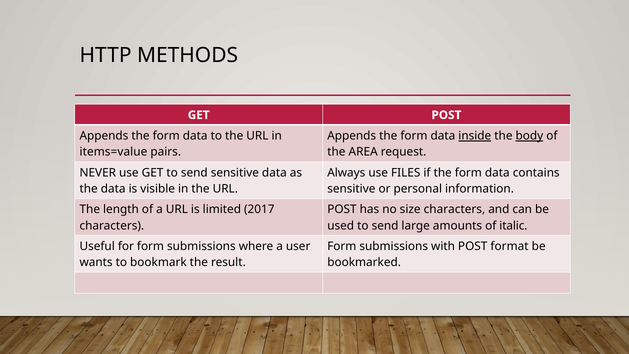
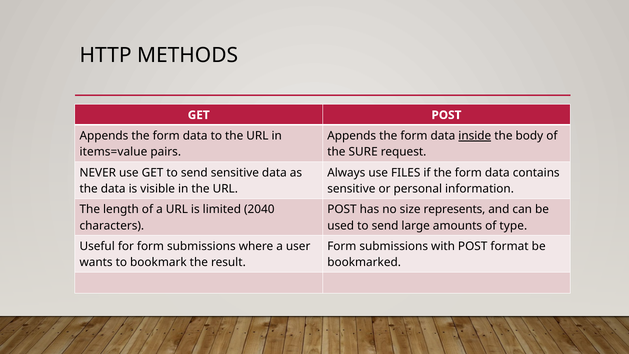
body underline: present -> none (529, 136)
AREA: AREA -> SURE (363, 152)
2017: 2017 -> 2040 (259, 209)
size characters: characters -> represents (455, 209)
italic: italic -> type (513, 226)
